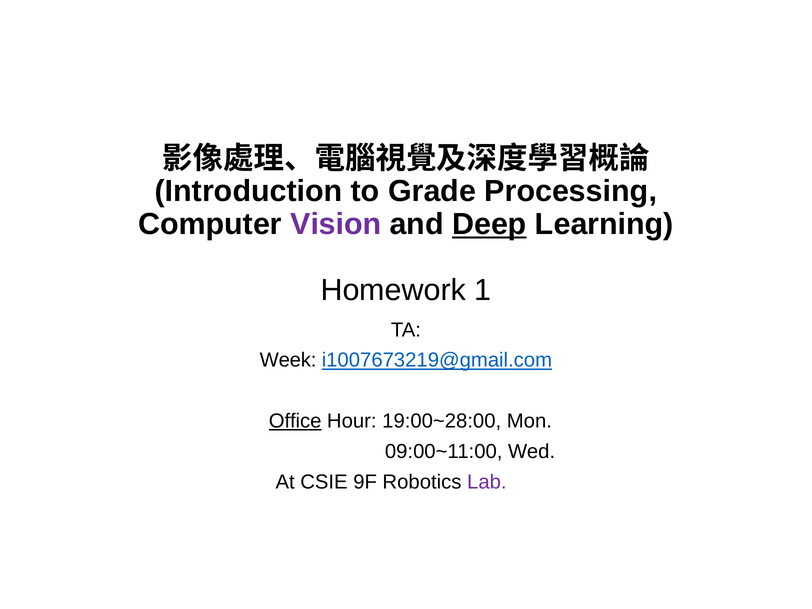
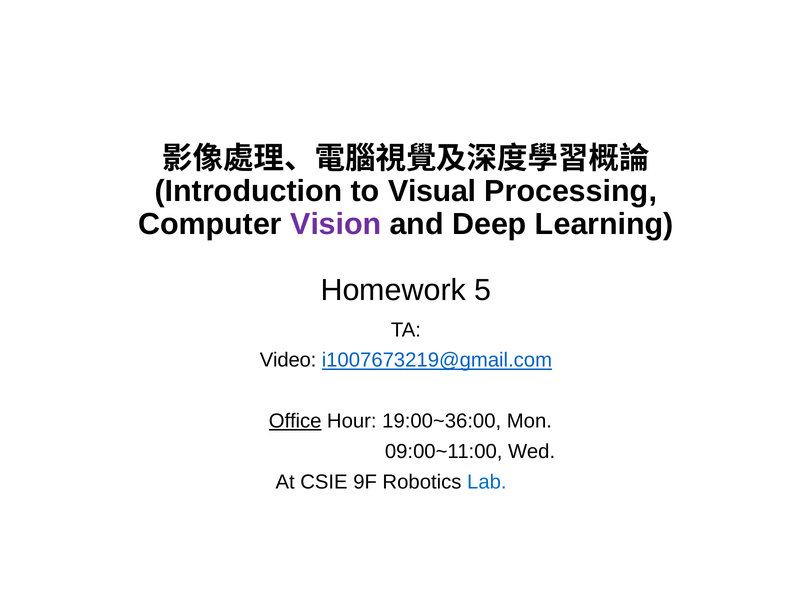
Grade: Grade -> Visual (432, 191)
Deep underline: present -> none (489, 224)
1: 1 -> 5 (483, 290)
Week: Week -> Video (288, 360)
19:00~28:00: 19:00~28:00 -> 19:00~36:00 (442, 421)
Lab colour: purple -> blue (487, 482)
